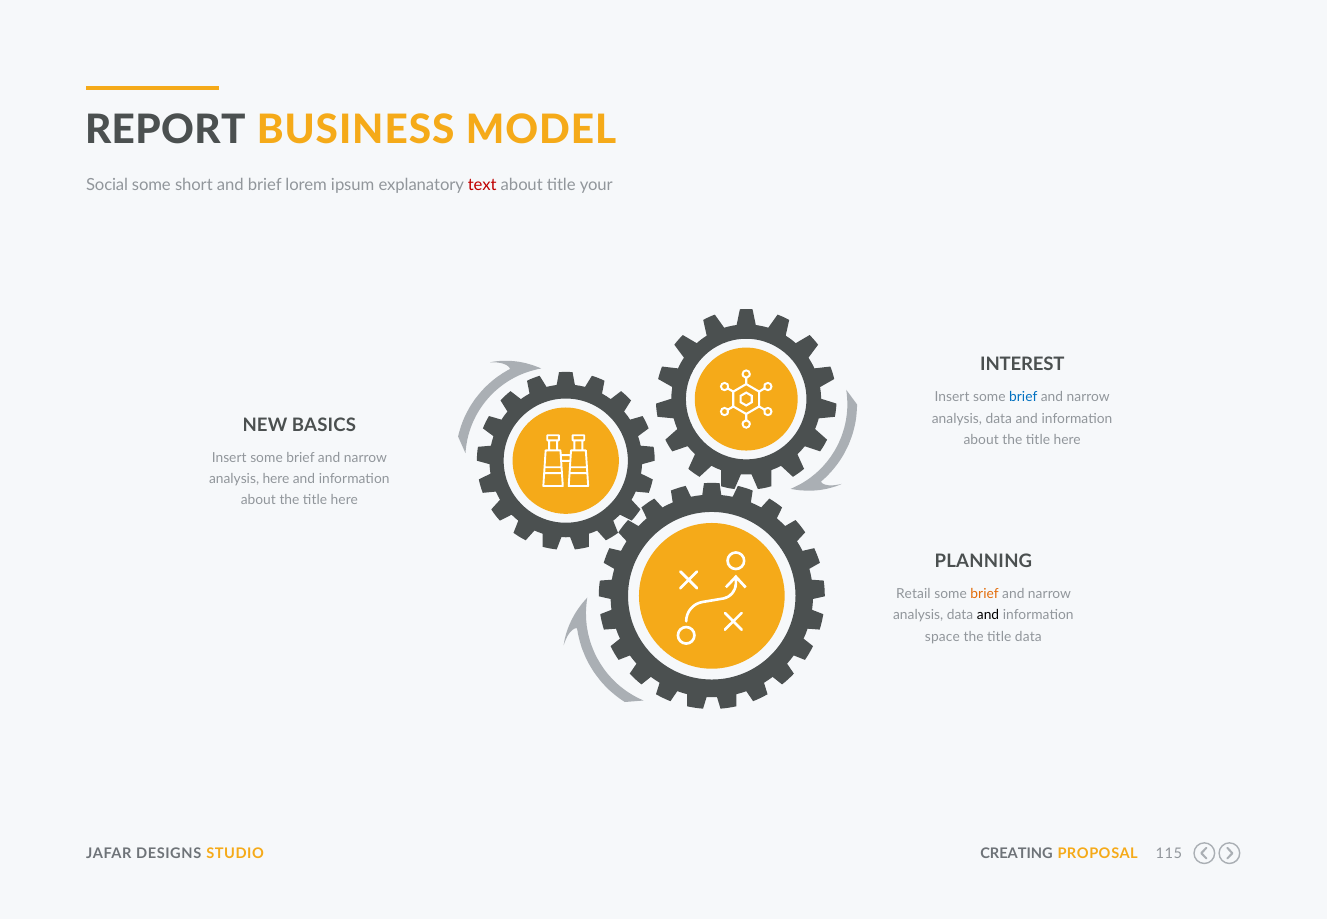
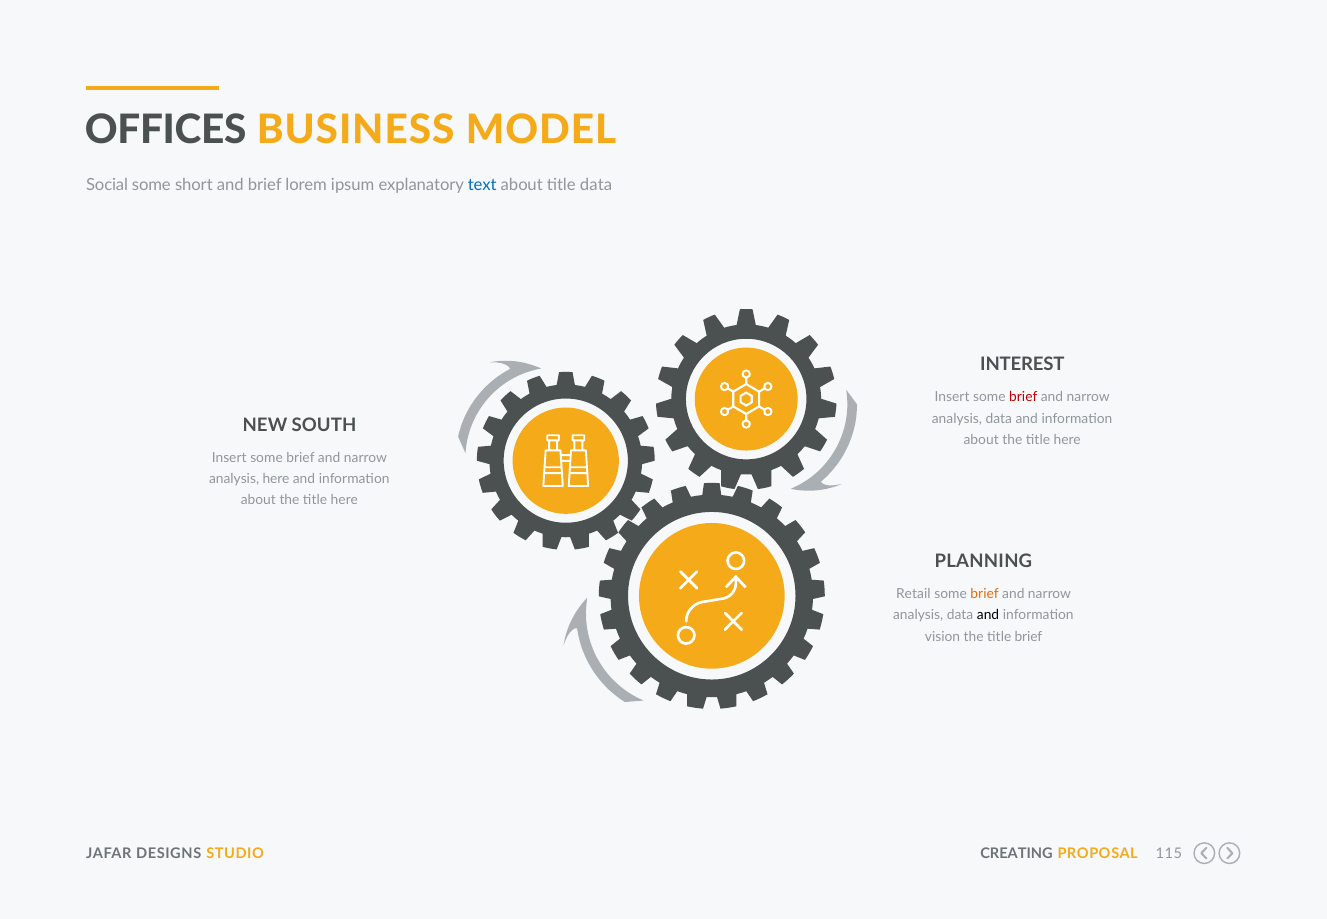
REPORT: REPORT -> OFFICES (166, 130)
text colour: red -> blue (482, 185)
title your: your -> data (596, 185)
brief colour: blue -> red (1023, 397)
BASICS: BASICS -> SOUTH (324, 425)
space: space -> vision (942, 637)
title data: data -> brief (1028, 637)
